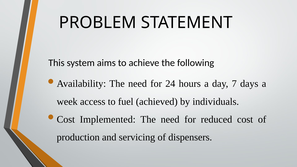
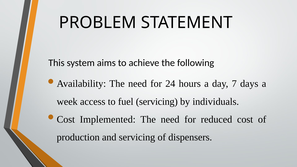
fuel achieved: achieved -> servicing (157, 102)
